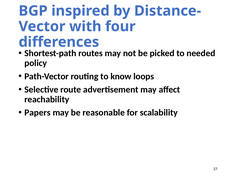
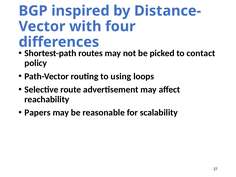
needed: needed -> contact (201, 53)
know: know -> using (121, 76)
